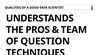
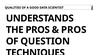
TEAM: TEAM -> PROS (74, 30)
